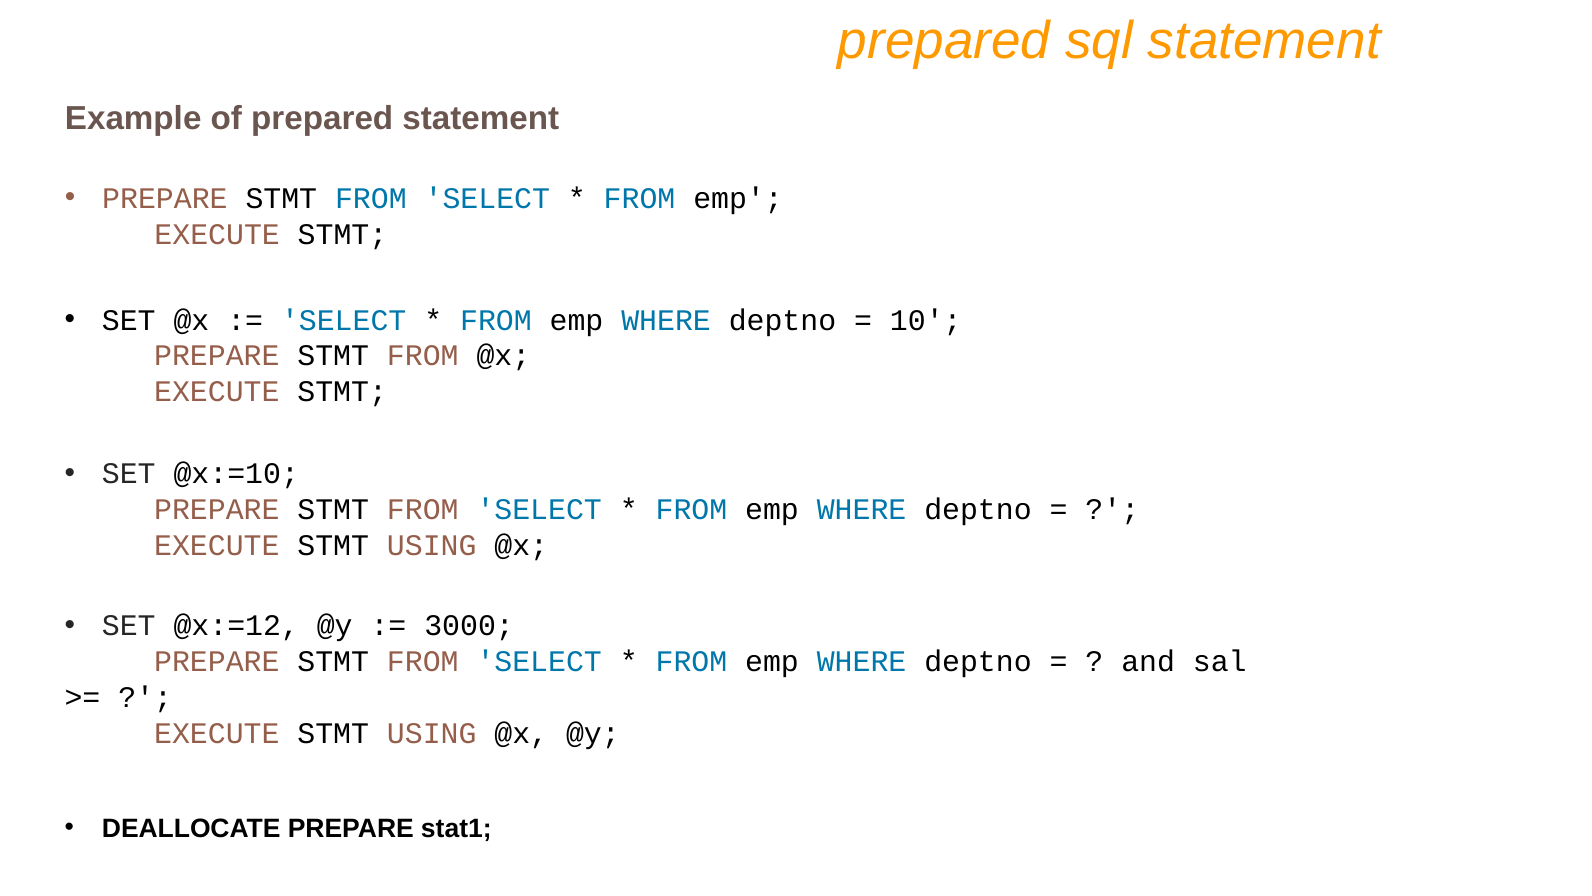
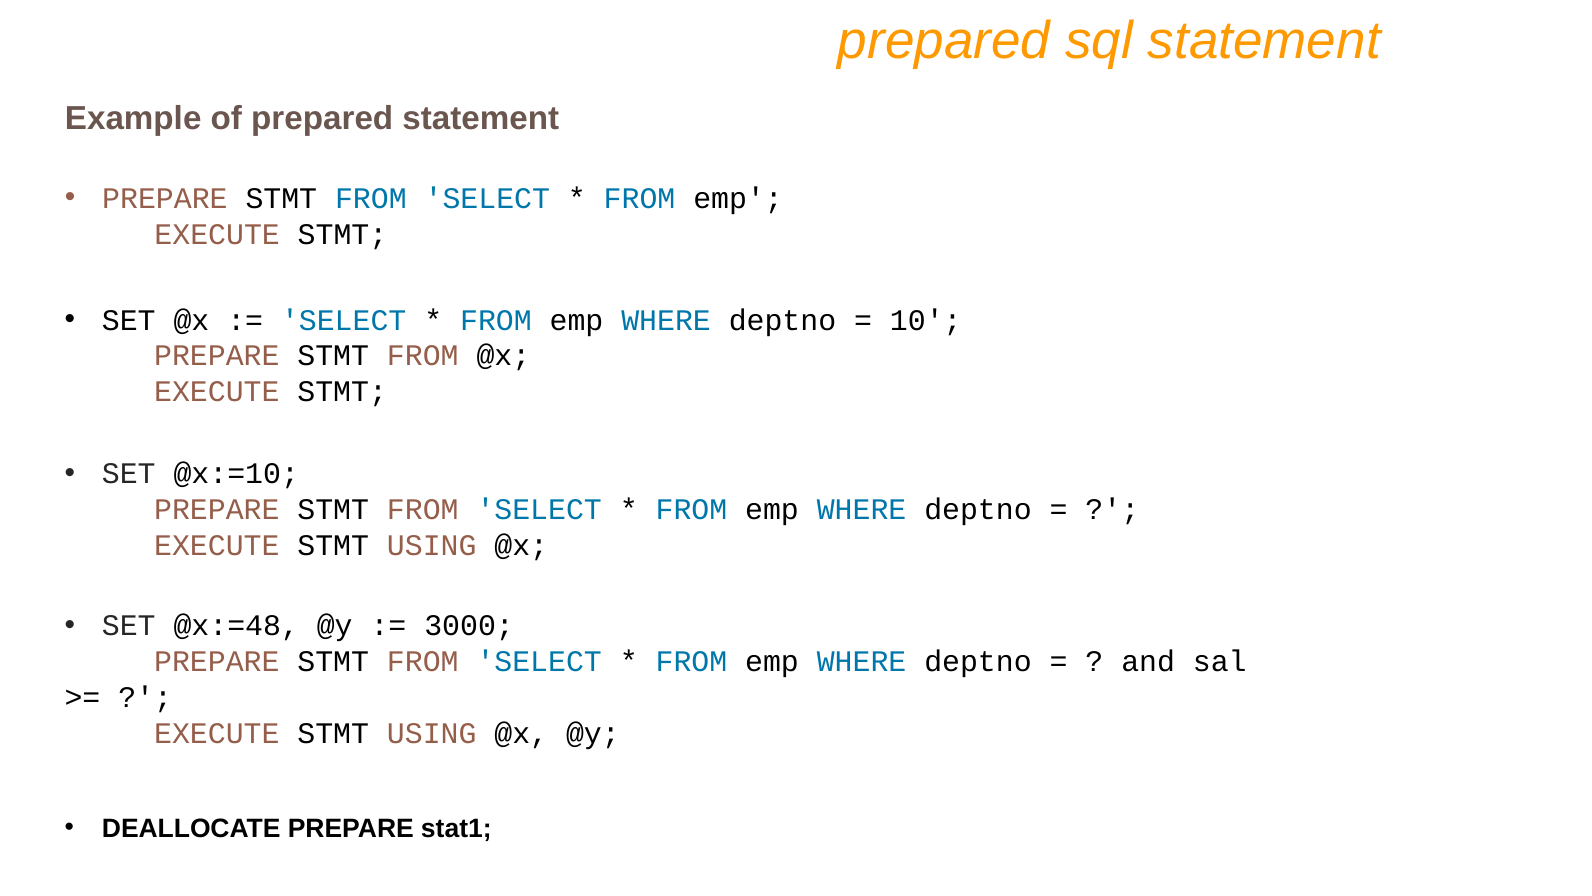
@x:=12: @x:=12 -> @x:=48 (236, 626)
